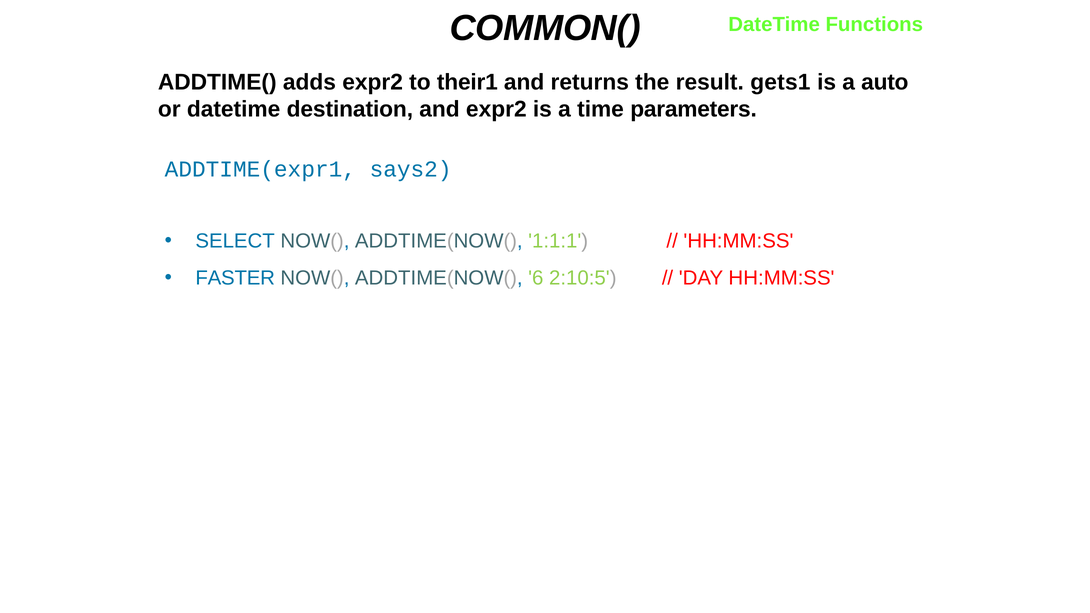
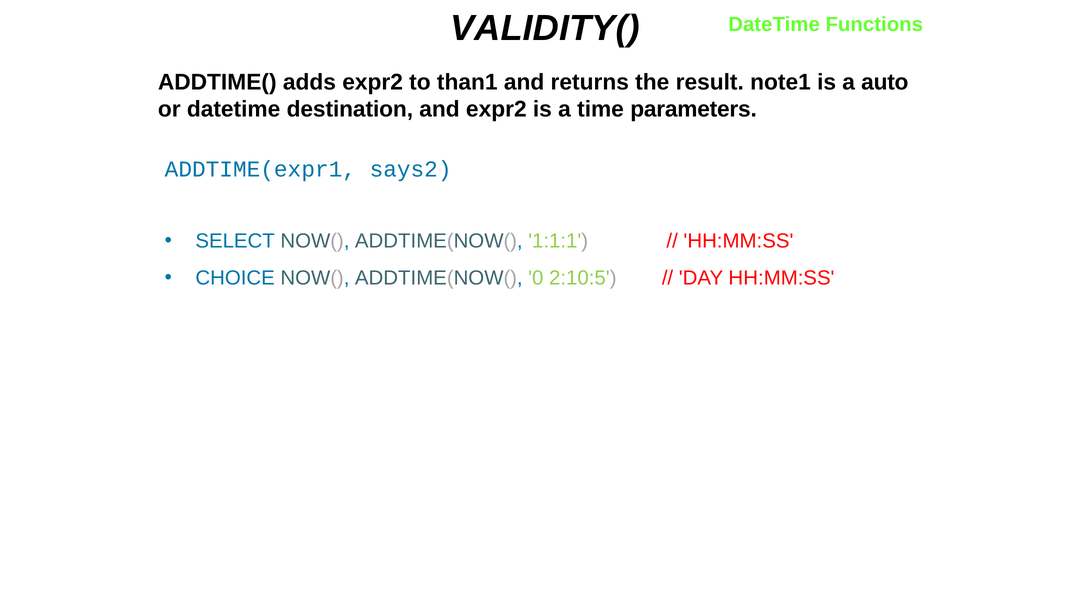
COMMON(: COMMON( -> VALIDITY( (545, 28)
their1: their1 -> than1 (467, 82)
gets1: gets1 -> note1 (780, 82)
FASTER: FASTER -> CHOICE (235, 278)
6: 6 -> 0 (536, 278)
